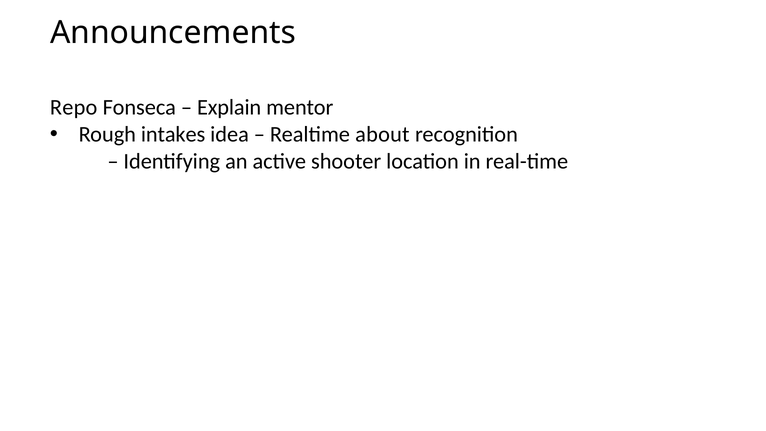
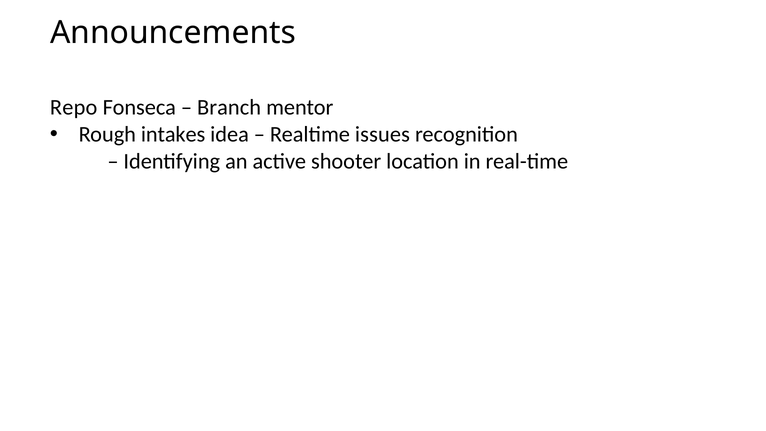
Explain: Explain -> Branch (229, 108)
about: about -> issues (382, 134)
